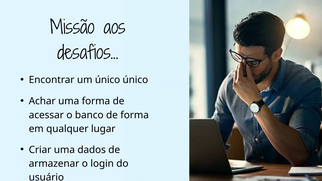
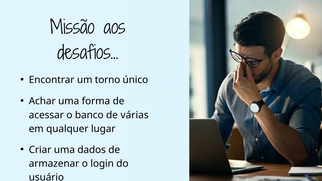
um único: único -> torno (108, 80)
de forma: forma -> várias (135, 115)
